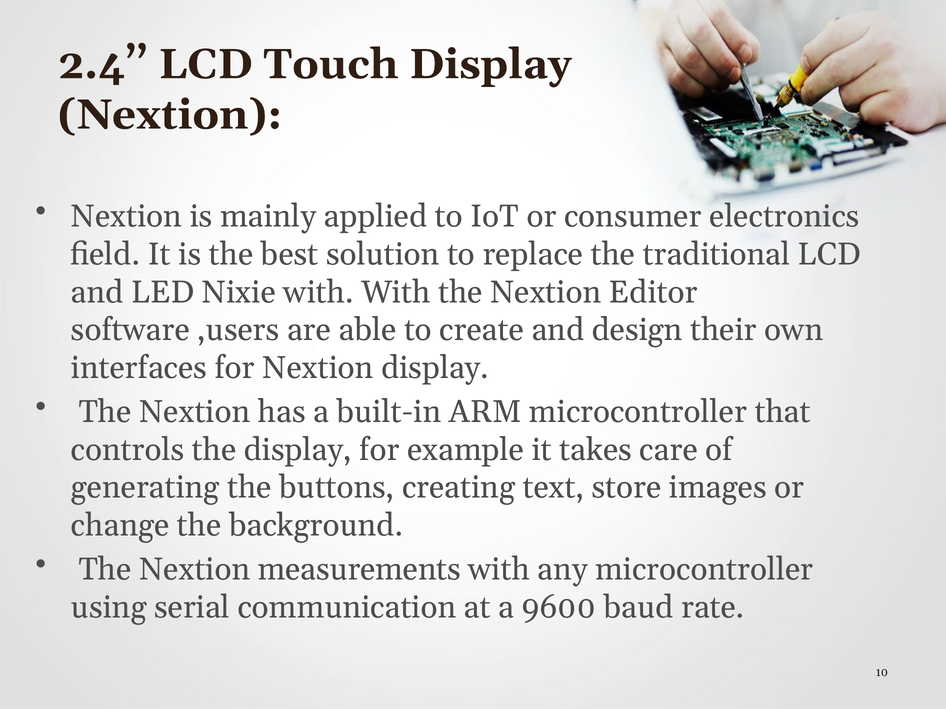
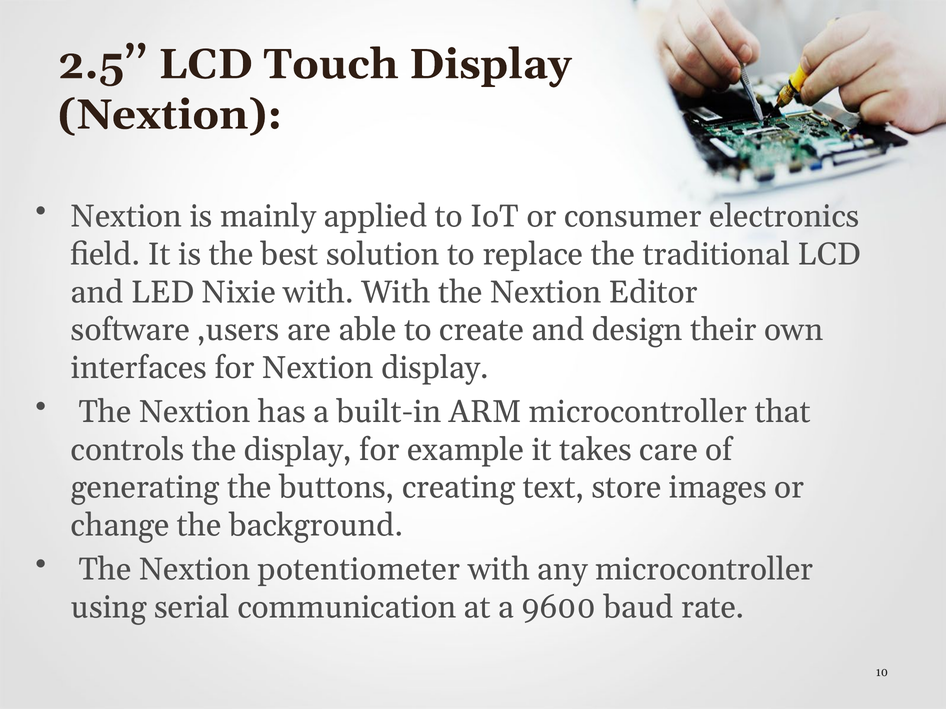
2.4: 2.4 -> 2.5 (103, 64)
measurements: measurements -> potentiometer (359, 570)
